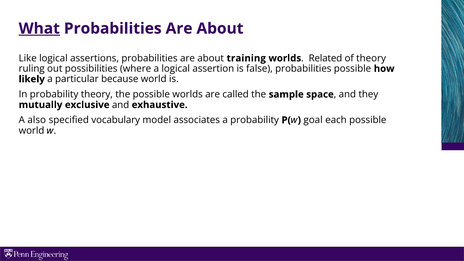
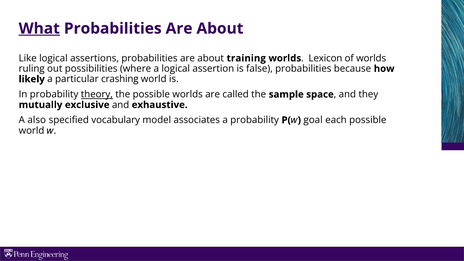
Related: Related -> Lexicon (325, 58)
of theory: theory -> worlds (371, 58)
probabilities possible: possible -> because (352, 69)
because: because -> crashing (120, 79)
theory underline: none -> present (97, 94)
